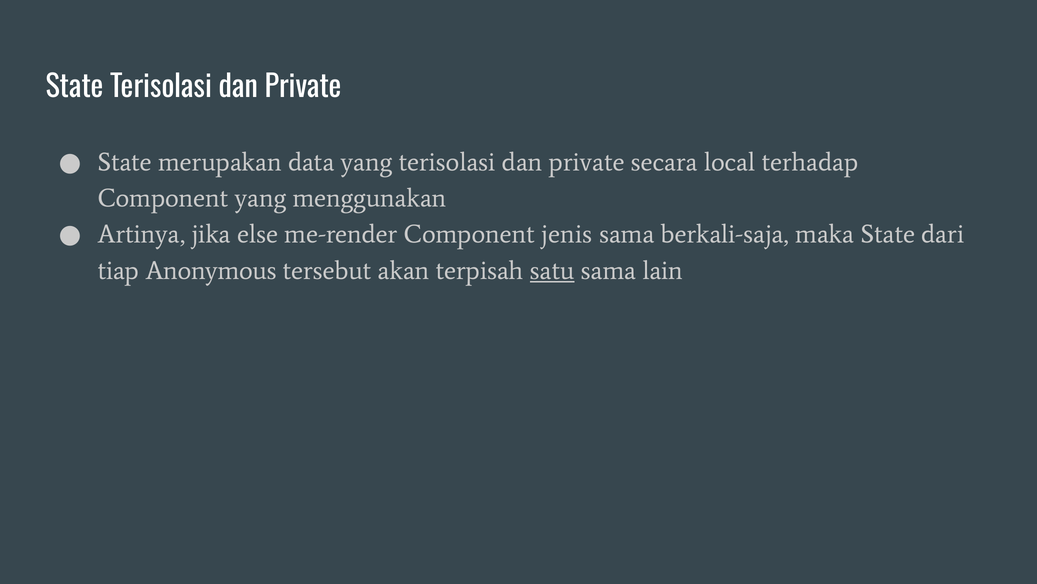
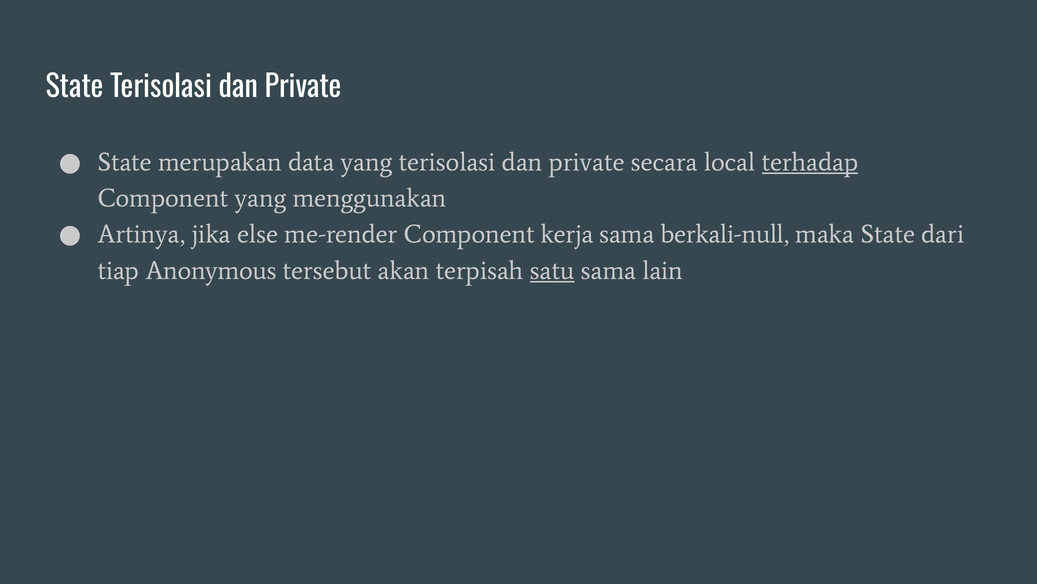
terhadap underline: none -> present (810, 162)
jenis: jenis -> kerja (567, 234)
berkali-saja: berkali-saja -> berkali-null (725, 234)
